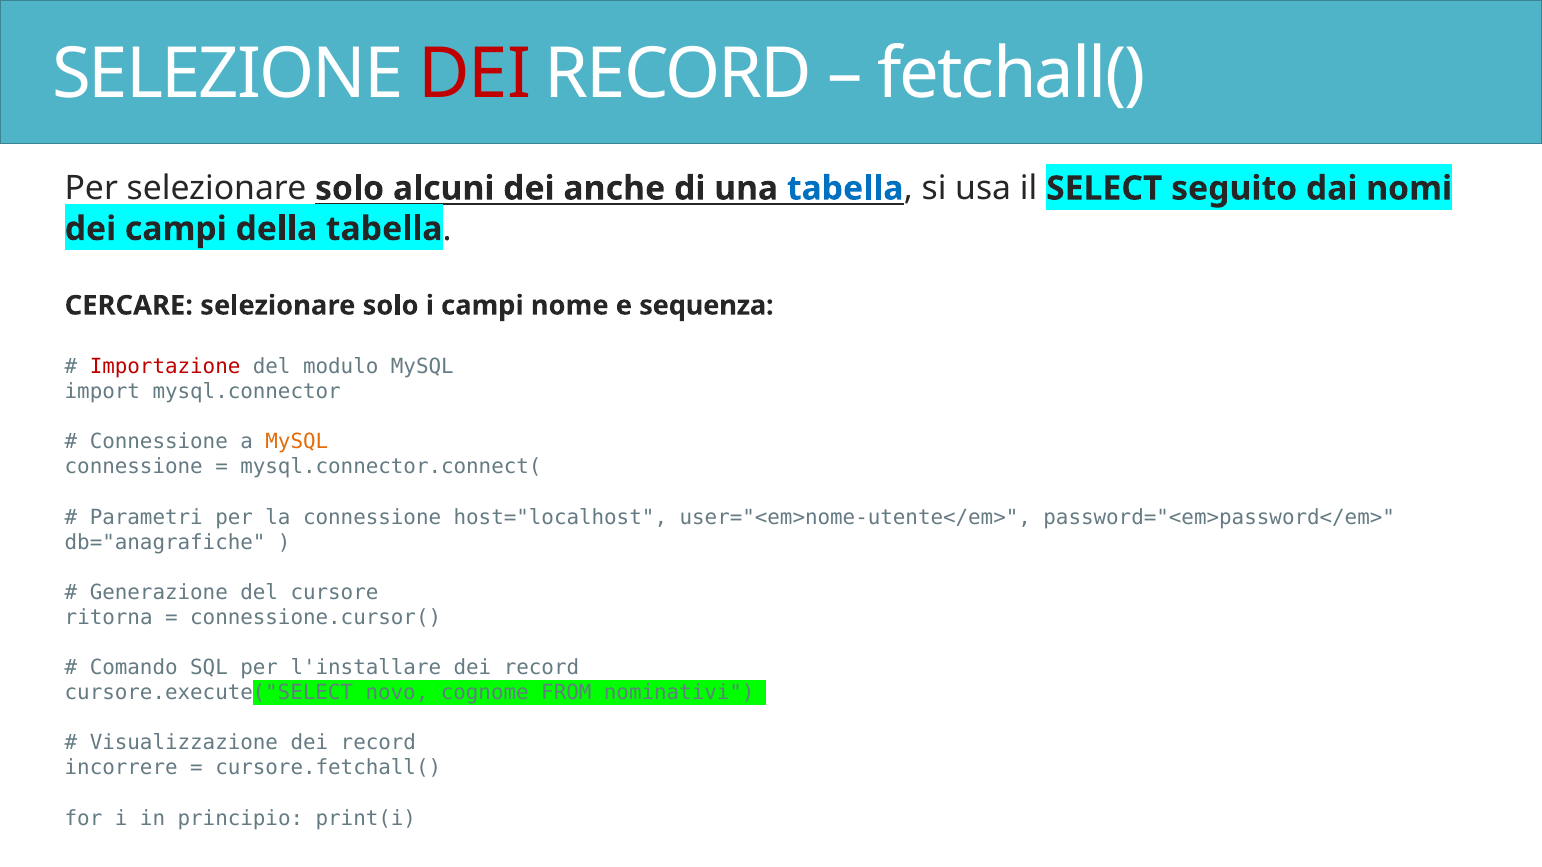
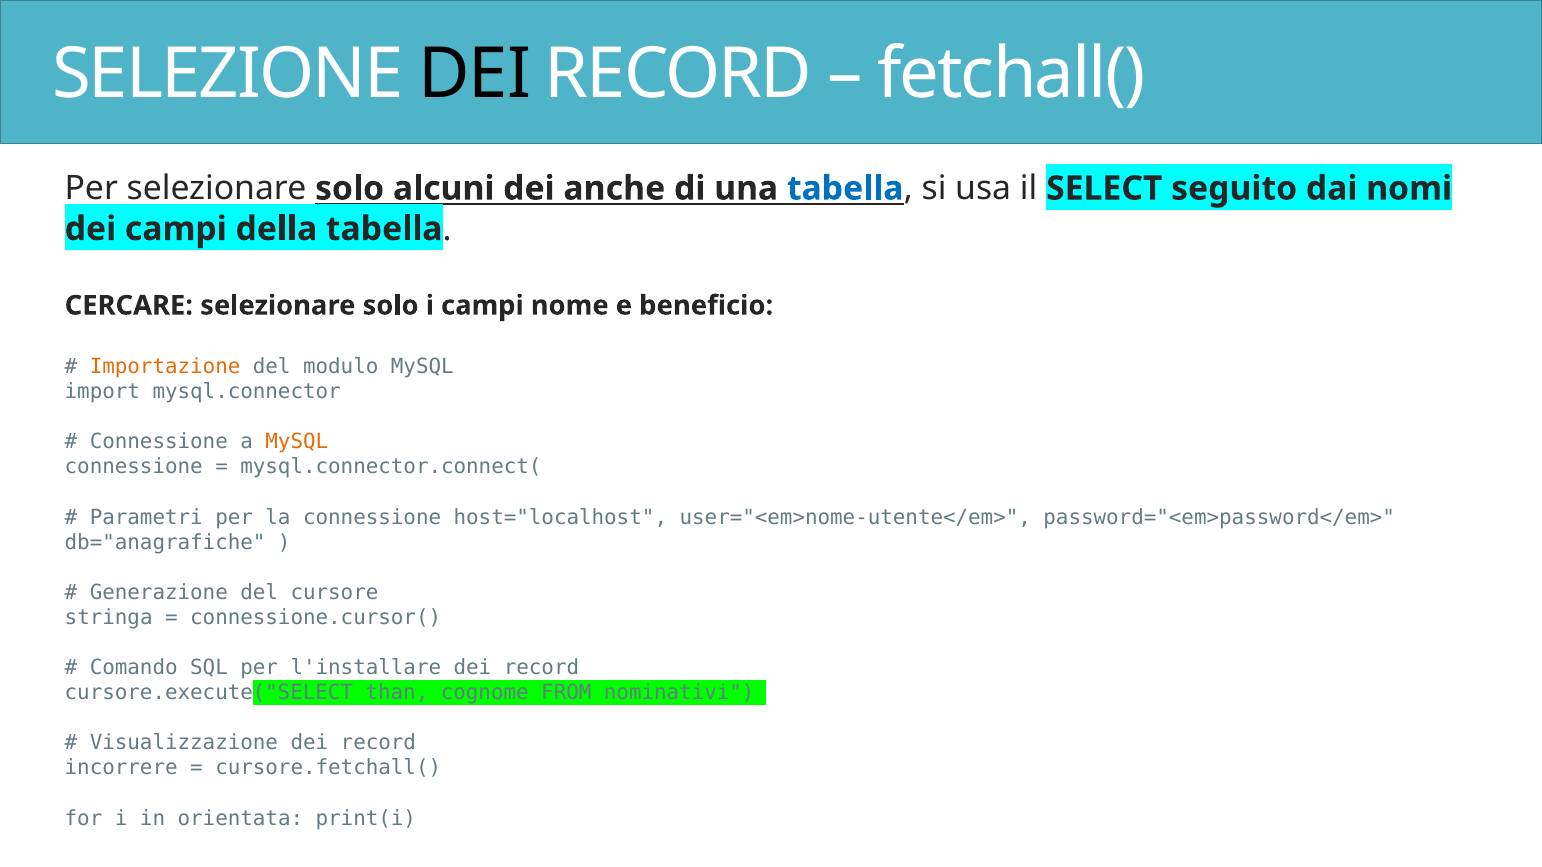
DEI colour: red -> black (475, 74)
sequenza: sequenza -> beneficio (706, 306)
Importazione colour: red -> orange (165, 367)
ritorna: ritorna -> stringa (109, 618)
novo: novo -> than (397, 693)
principio: principio -> orientata (240, 818)
